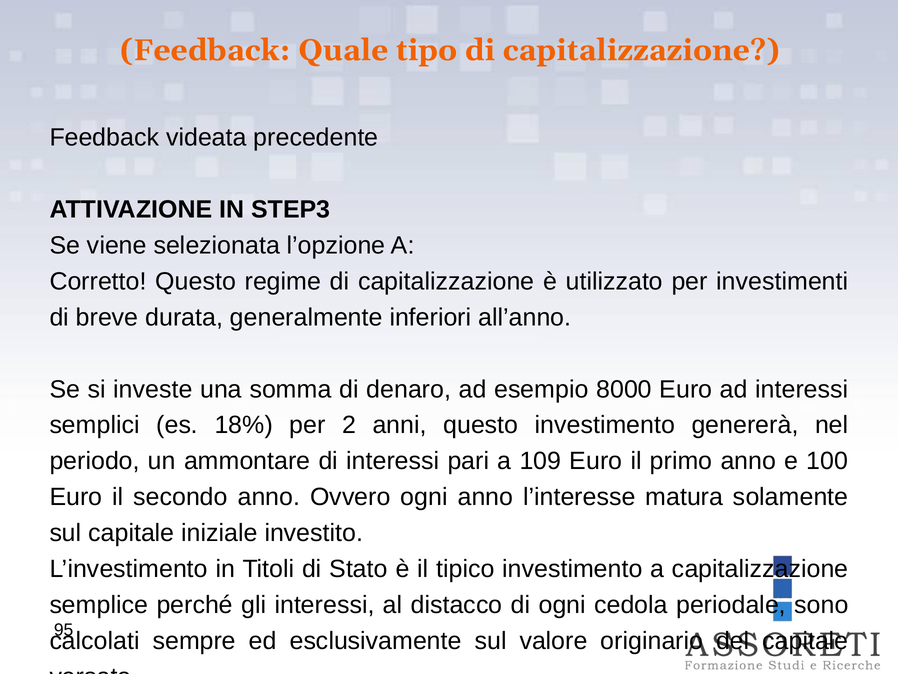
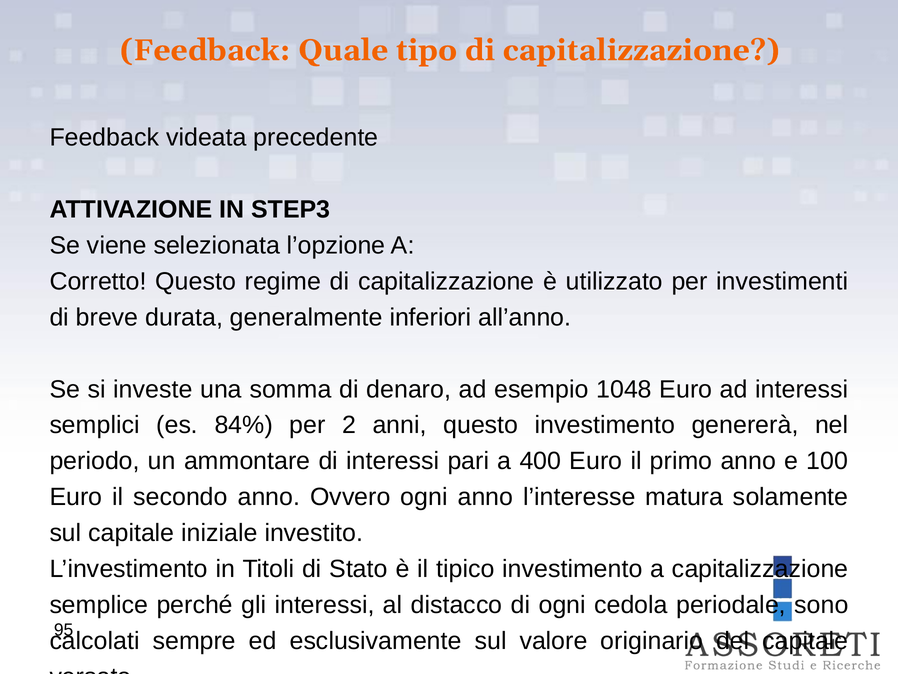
8000: 8000 -> 1048 (624, 389)
18%: 18% -> 84% (244, 425)
109: 109 -> 400 (540, 461)
